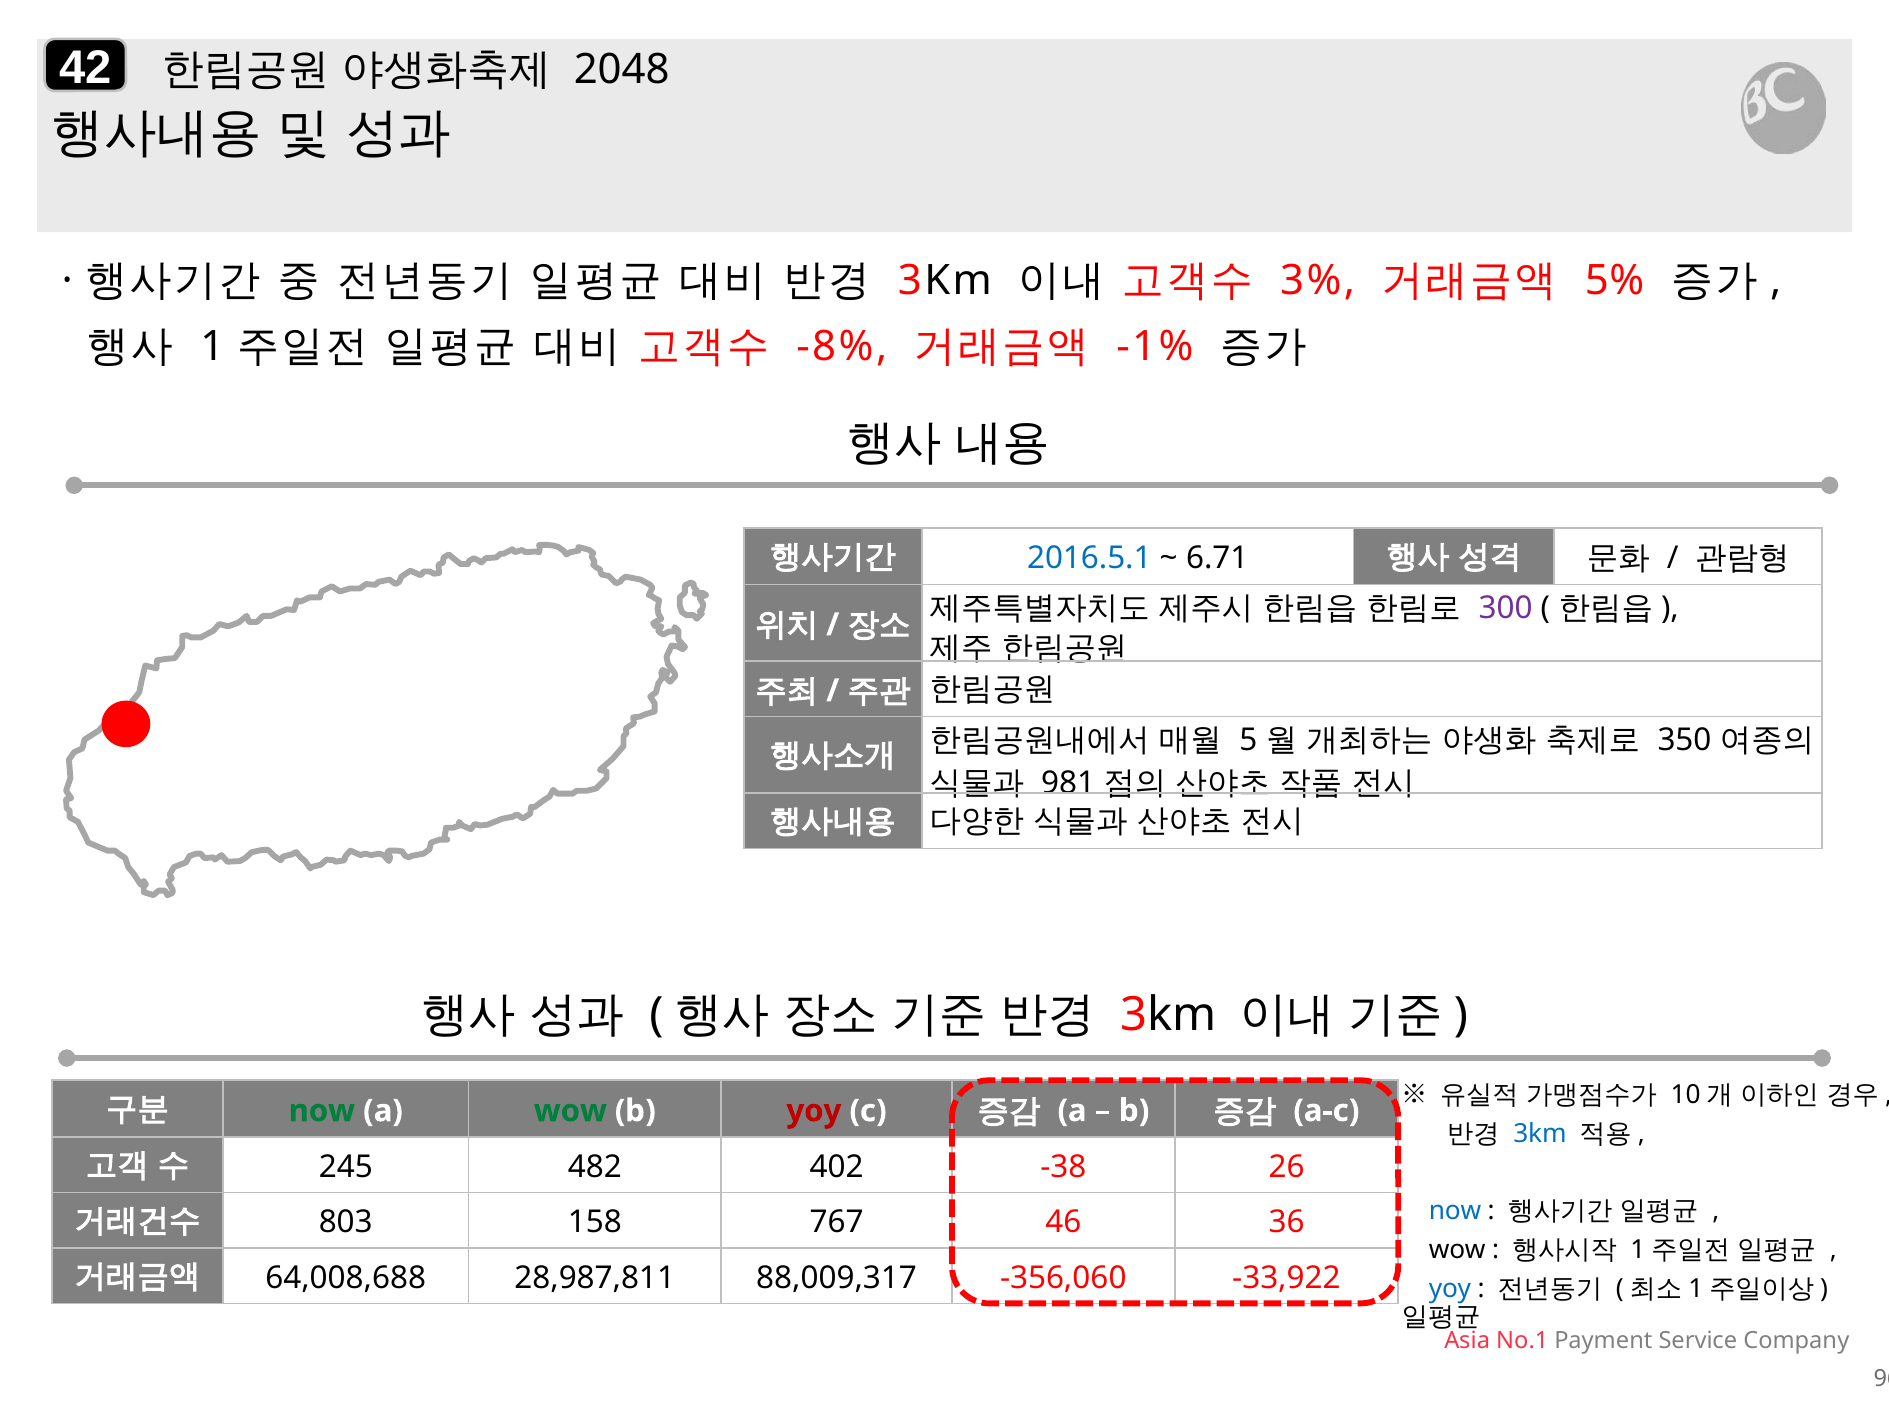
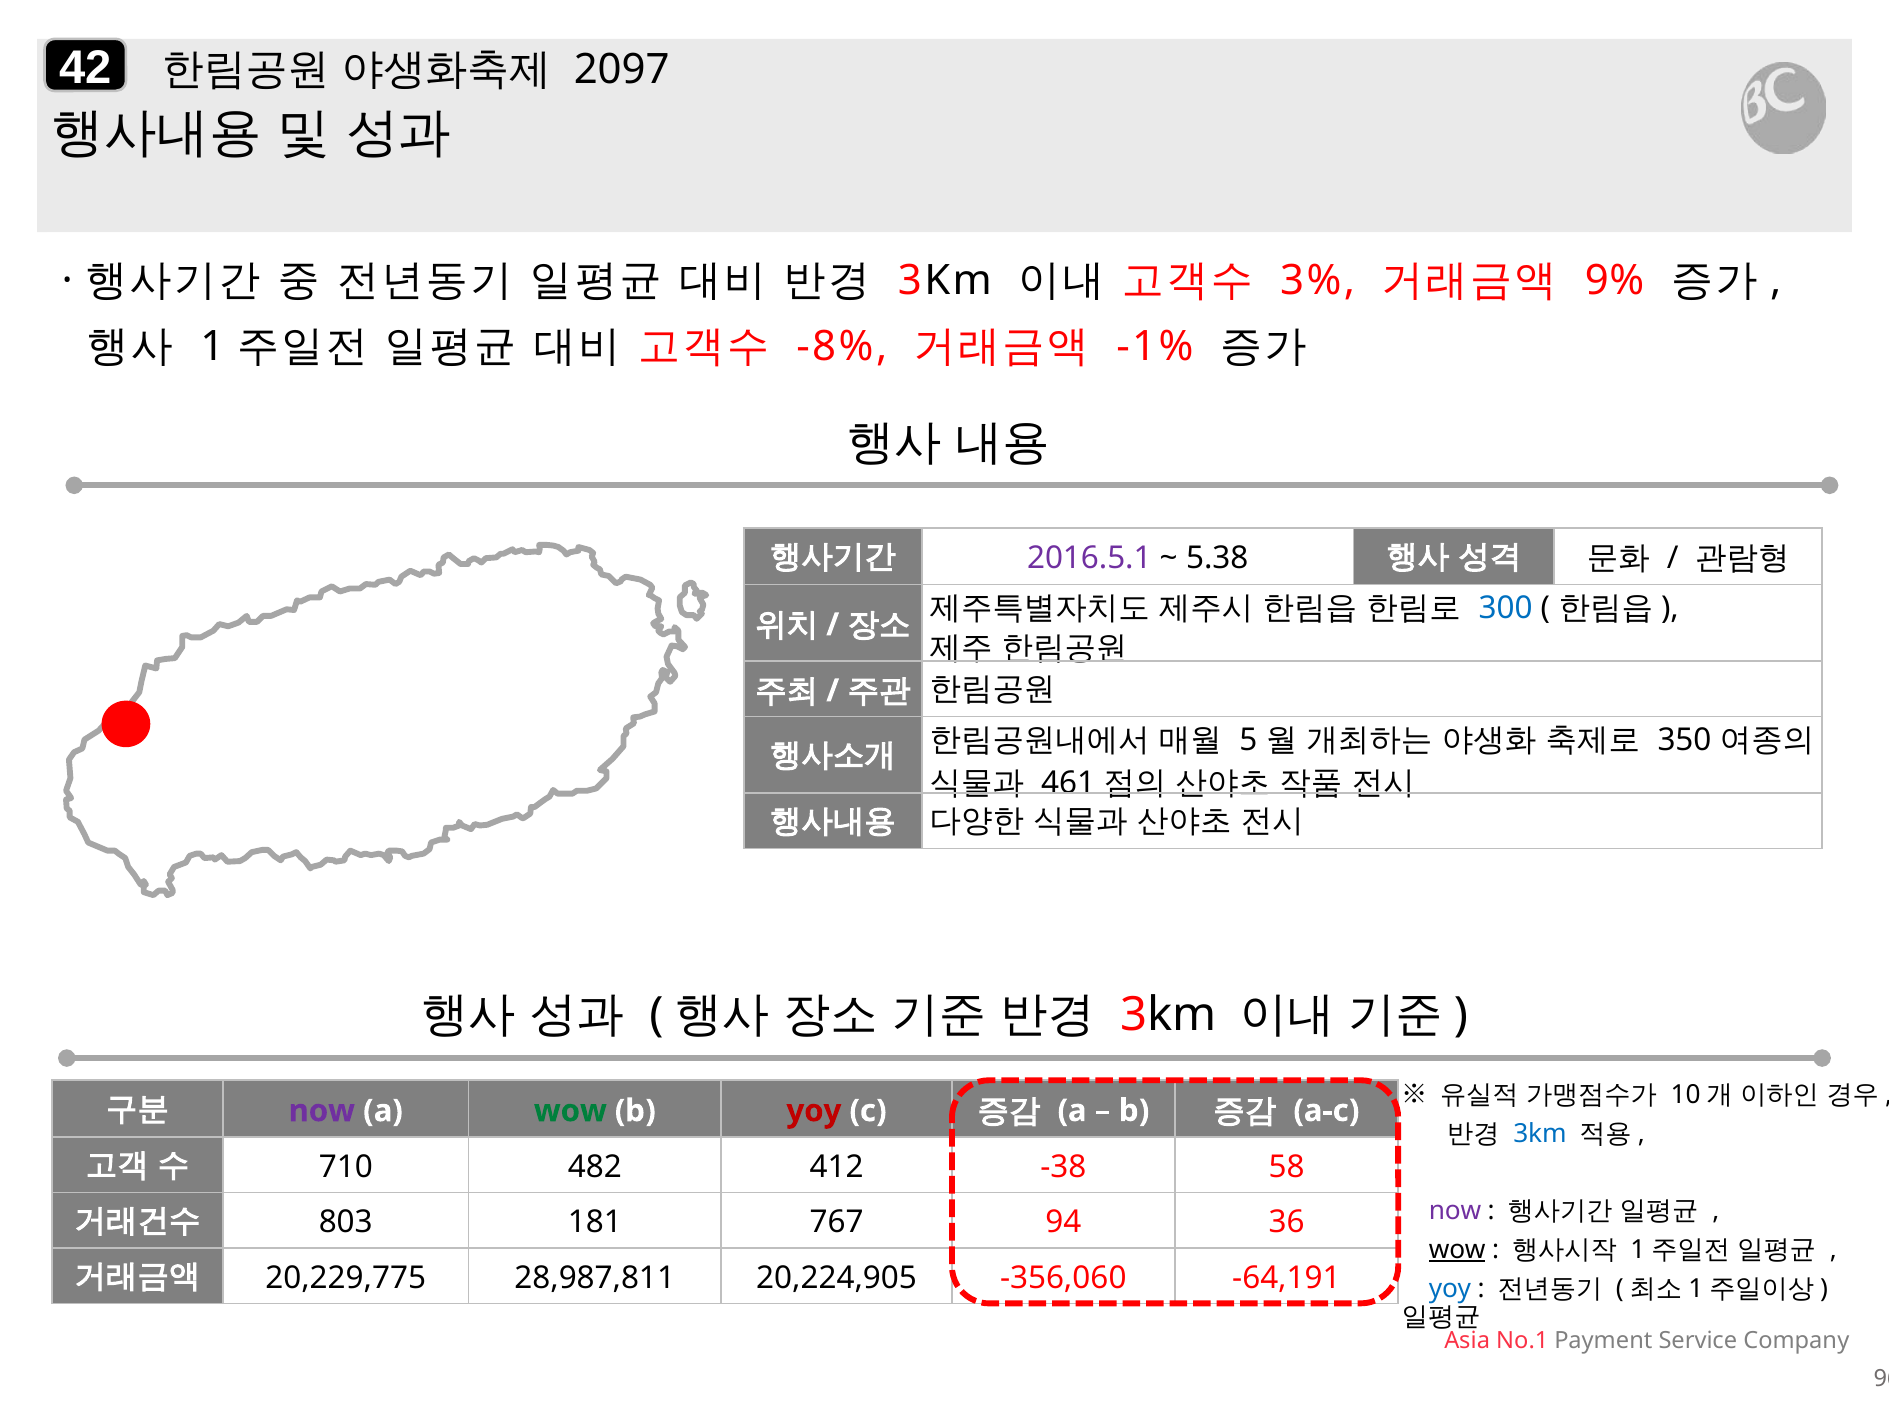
2048: 2048 -> 2097 (622, 70)
5%: 5% -> 9% (1615, 281)
2016.5.1 colour: blue -> purple (1089, 558)
6.71: 6.71 -> 5.38 (1217, 558)
300 colour: purple -> blue (1506, 608)
981: 981 -> 461 (1068, 783)
now colour: green -> purple (322, 1111)
245: 245 -> 710 (346, 1167)
402: 402 -> 412 (837, 1167)
26: 26 -> 58 (1287, 1167)
now colour: blue -> purple (1455, 1211)
158: 158 -> 181 (595, 1222)
46: 46 -> 94 (1063, 1222)
wow underline: none -> present (1457, 1250)
64,008,688: 64,008,688 -> 20,229,775 (346, 1278)
88,009,317: 88,009,317 -> 20,224,905 (837, 1278)
-33,922: -33,922 -> -64,191 (1286, 1278)
